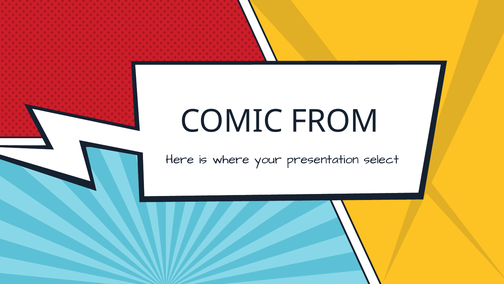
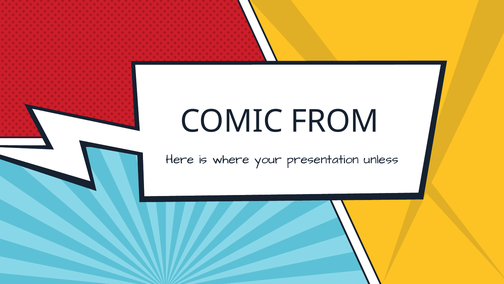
select: select -> unless (381, 159)
